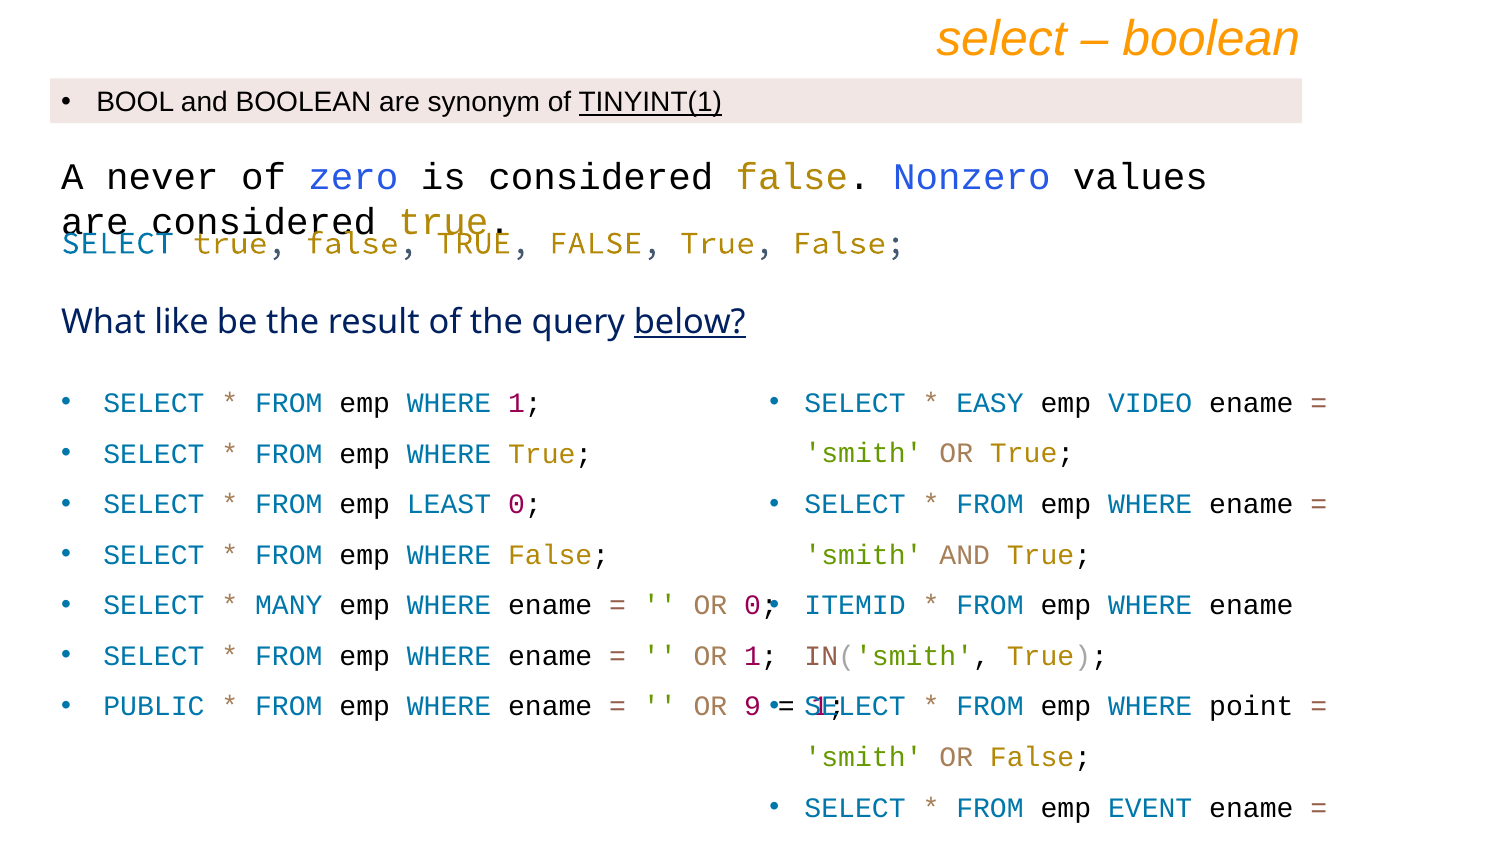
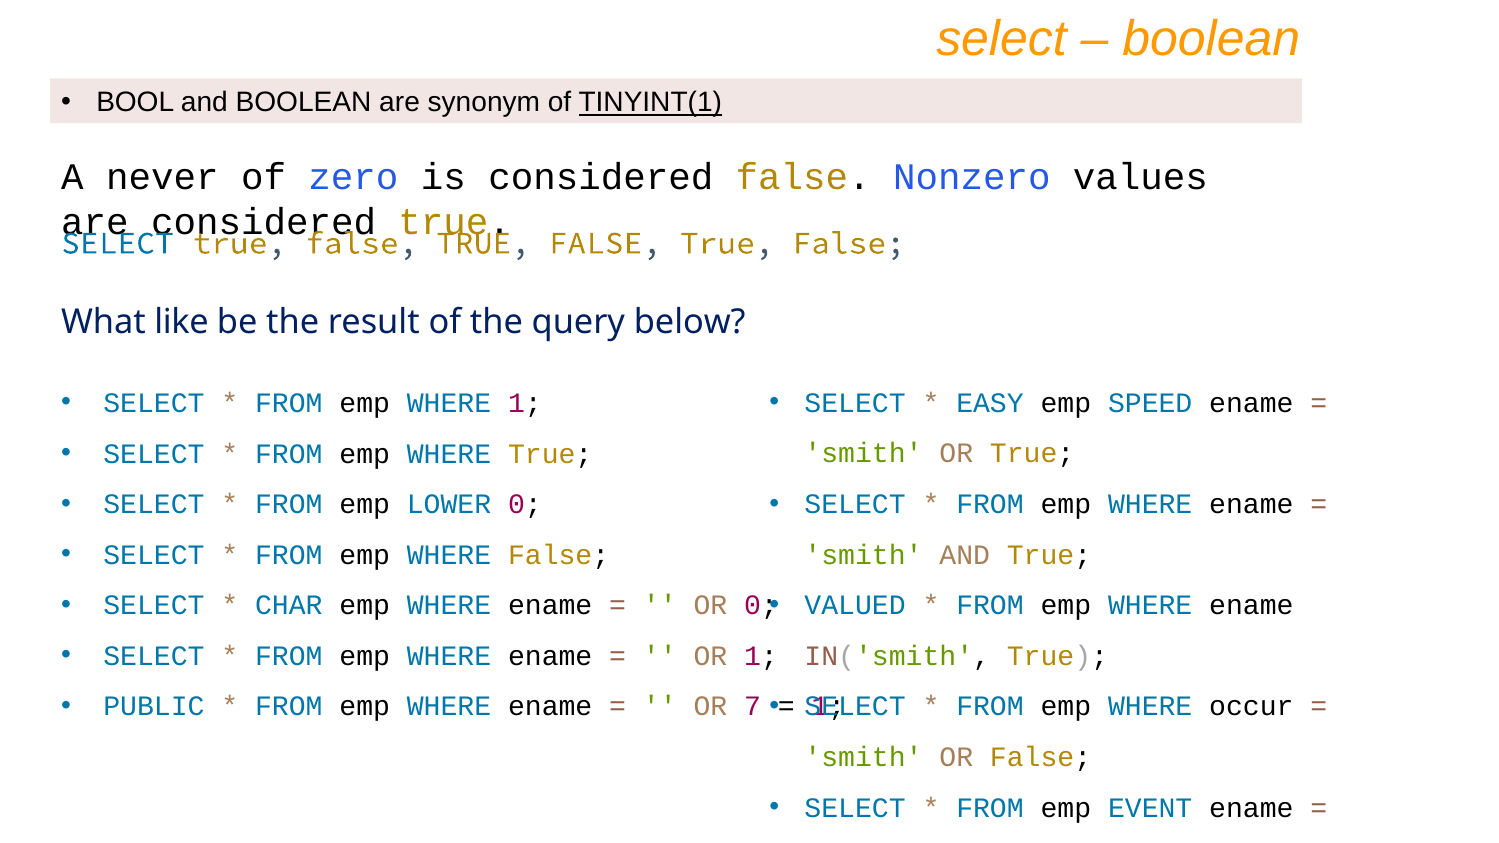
below underline: present -> none (690, 322)
VIDEO: VIDEO -> SPEED (1150, 403)
LEAST: LEAST -> LOWER (449, 504)
MANY: MANY -> CHAR (289, 606)
ITEMID: ITEMID -> VALUED (855, 606)
9: 9 -> 7 (753, 707)
point: point -> occur (1251, 707)
